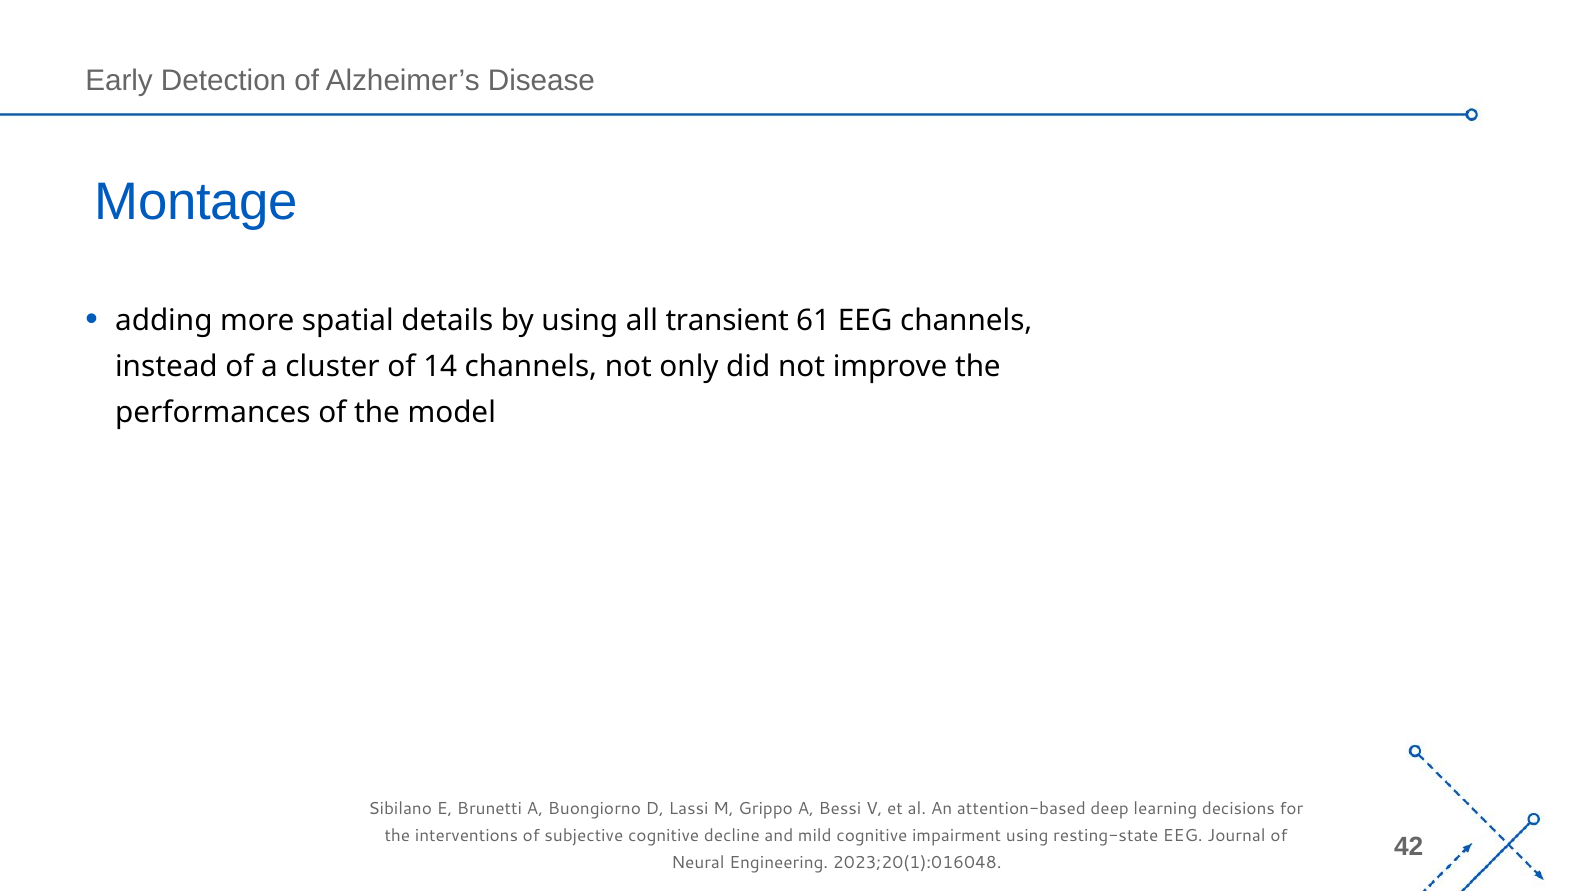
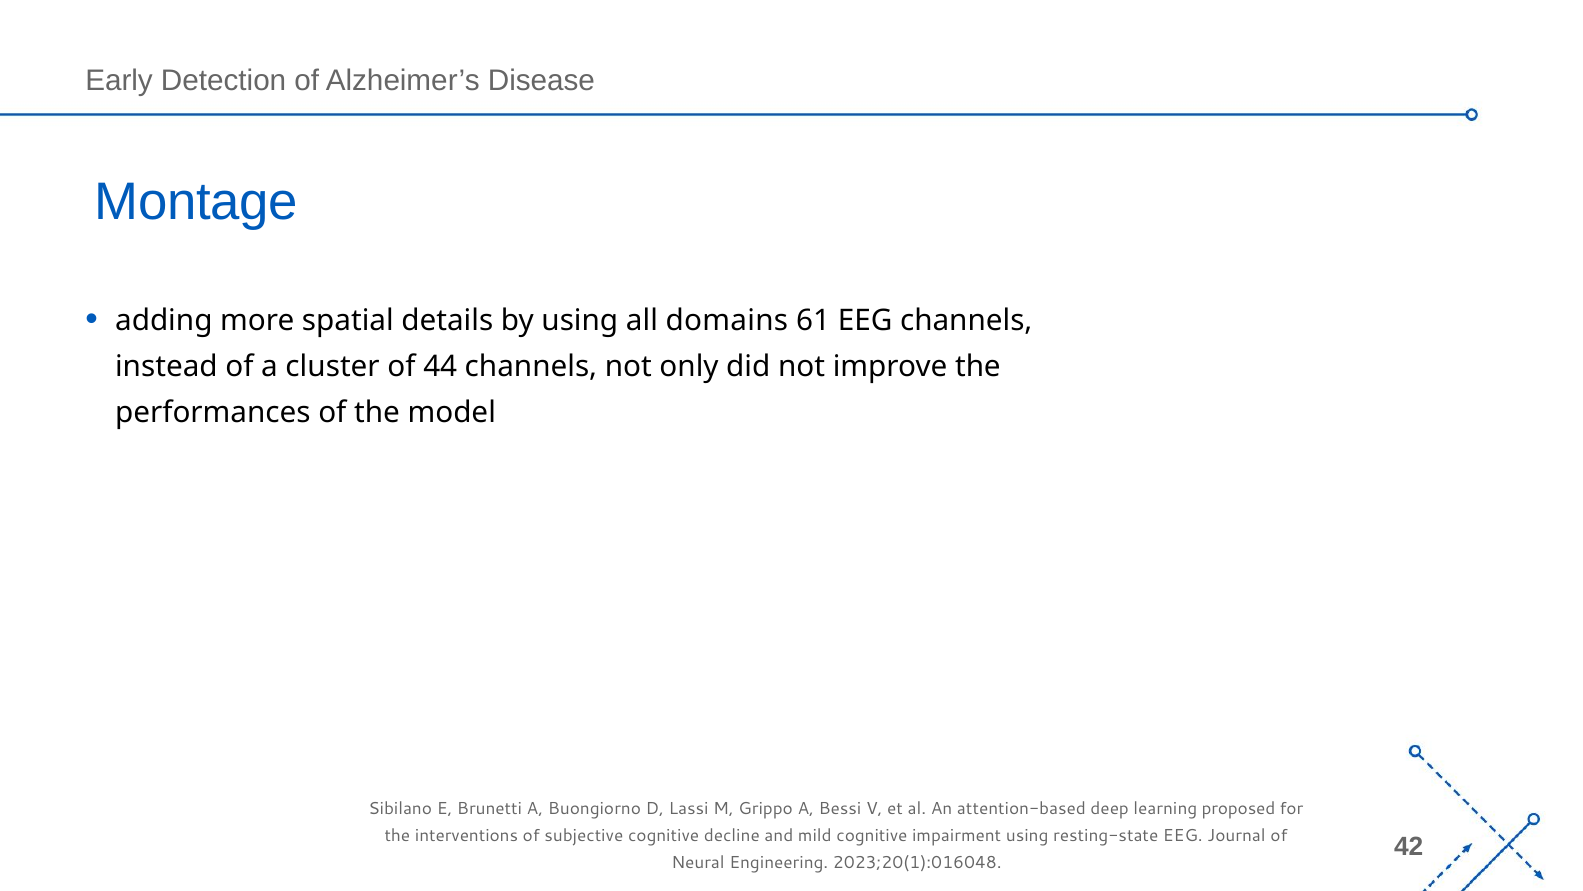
transient: transient -> domains (727, 320)
14: 14 -> 44 (440, 367)
decisions: decisions -> proposed (1238, 808)
